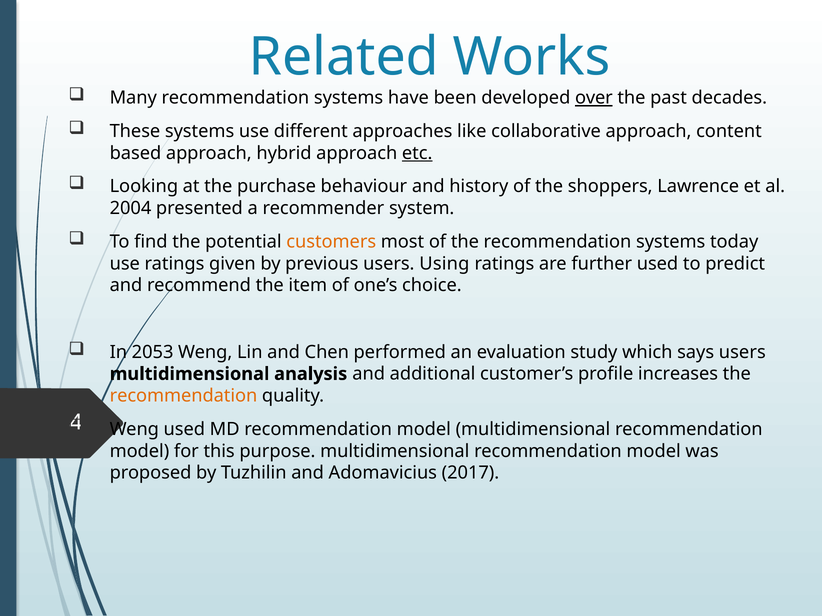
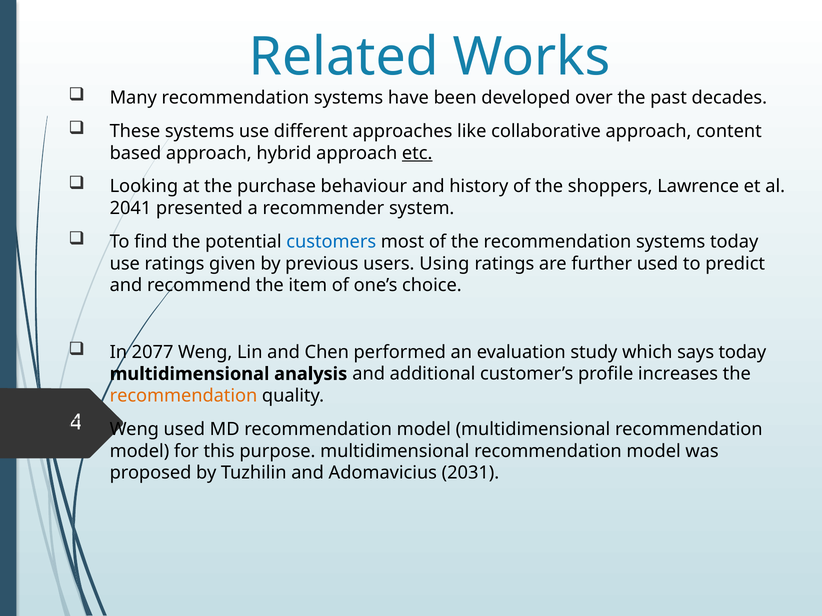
over underline: present -> none (594, 98)
2004: 2004 -> 2041 (131, 209)
customers colour: orange -> blue (331, 242)
2053: 2053 -> 2077 (153, 352)
says users: users -> today (742, 352)
2017: 2017 -> 2031 (470, 473)
